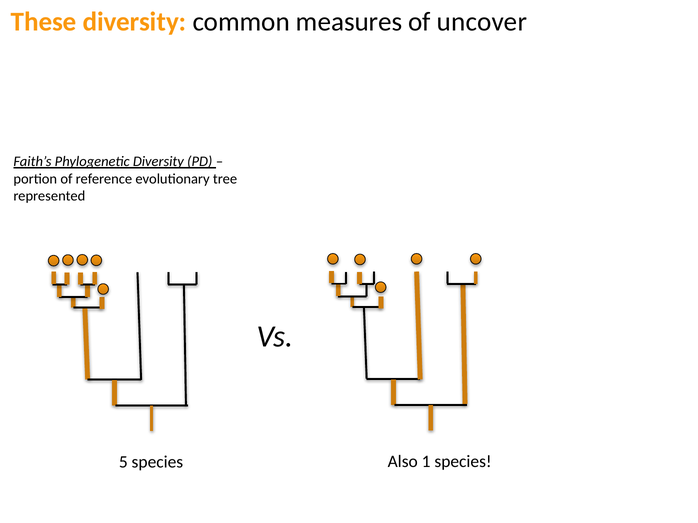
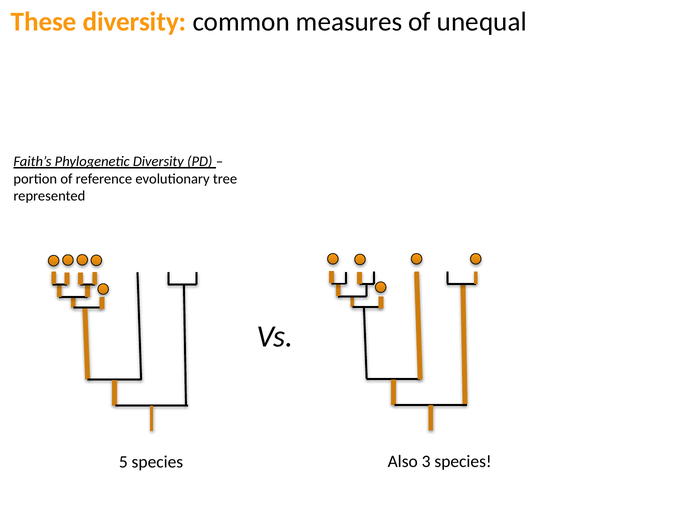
uncover: uncover -> unequal (482, 22)
1: 1 -> 3 (426, 462)
